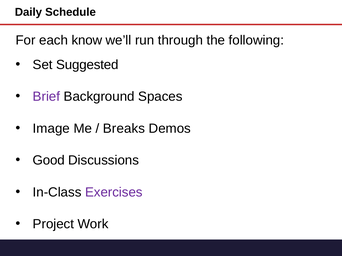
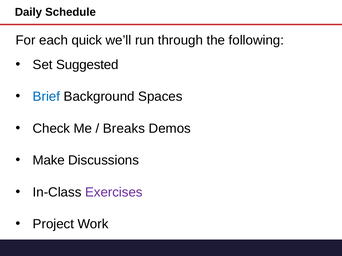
know: know -> quick (87, 40)
Brief colour: purple -> blue (46, 97)
Image: Image -> Check (51, 129)
Good: Good -> Make (49, 161)
